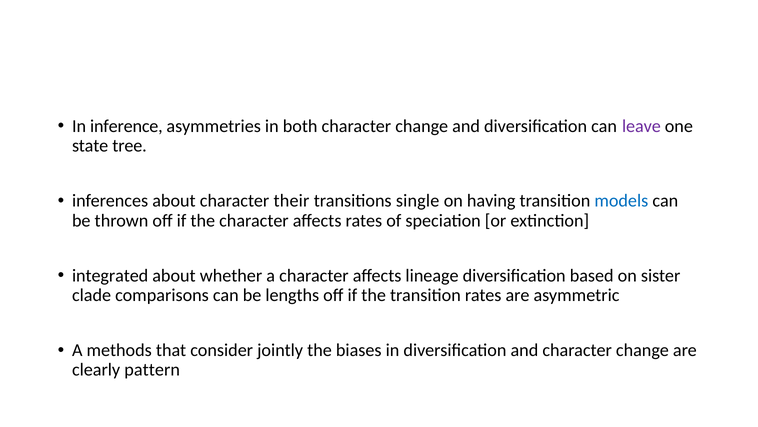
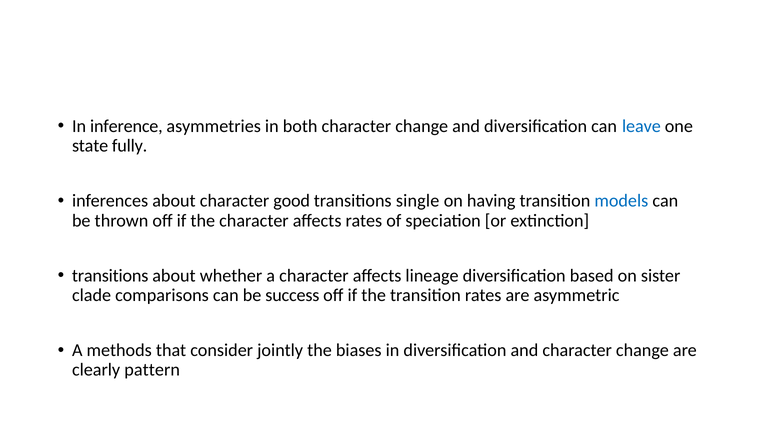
leave colour: purple -> blue (641, 126)
tree: tree -> fully (130, 146)
their: their -> good (292, 201)
integrated: integrated -> transitions (110, 275)
lengths: lengths -> success (292, 295)
